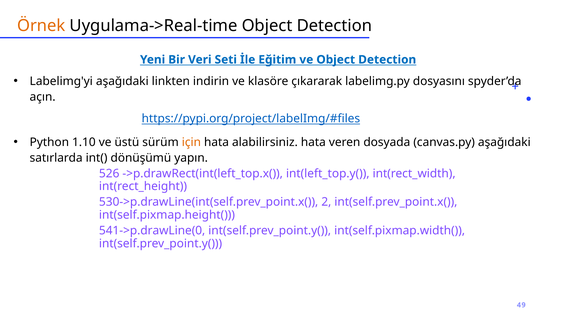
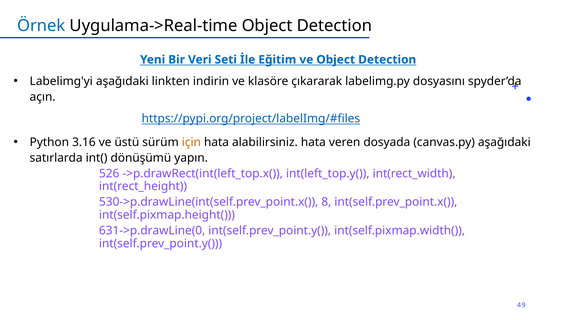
Örnek colour: orange -> blue (41, 26)
1.10: 1.10 -> 3.16 (84, 142)
2: 2 -> 8 (326, 202)
541->p.drawLine(0: 541->p.drawLine(0 -> 631->p.drawLine(0 (152, 231)
